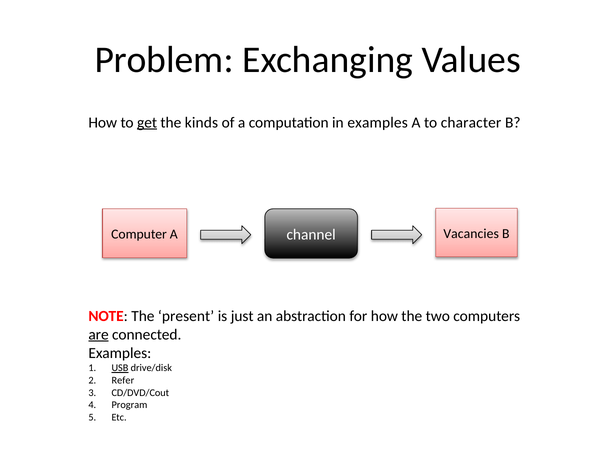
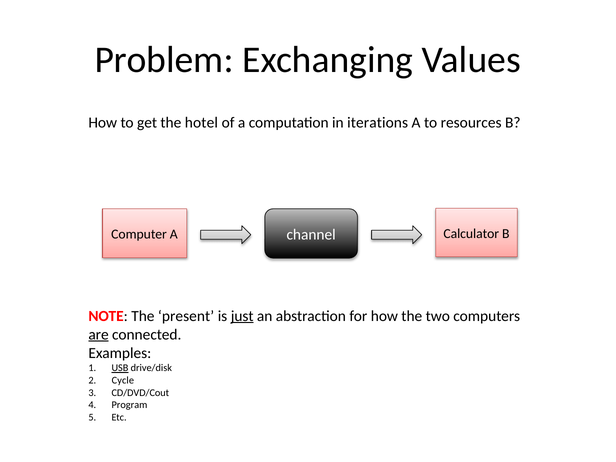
get underline: present -> none (147, 122)
kinds: kinds -> hotel (201, 122)
in examples: examples -> iterations (378, 122)
character: character -> resources (471, 122)
Vacancies: Vacancies -> Calculator (471, 234)
just underline: none -> present (242, 316)
Refer: Refer -> Cycle (123, 380)
